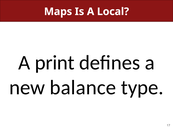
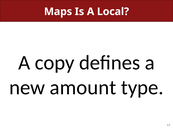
print: print -> copy (55, 63)
balance: balance -> amount (83, 87)
